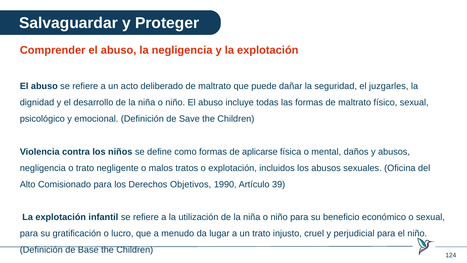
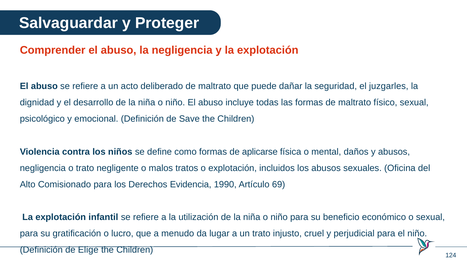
Objetivos: Objetivos -> Evidencia (191, 184)
39: 39 -> 69 (279, 184)
Base: Base -> Elige (88, 250)
